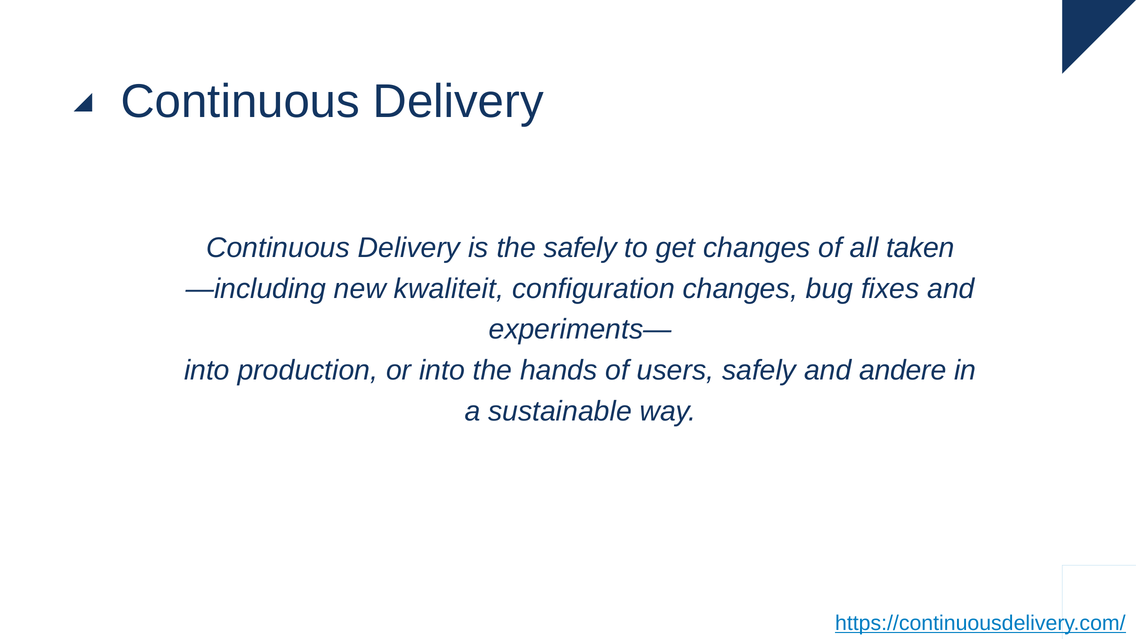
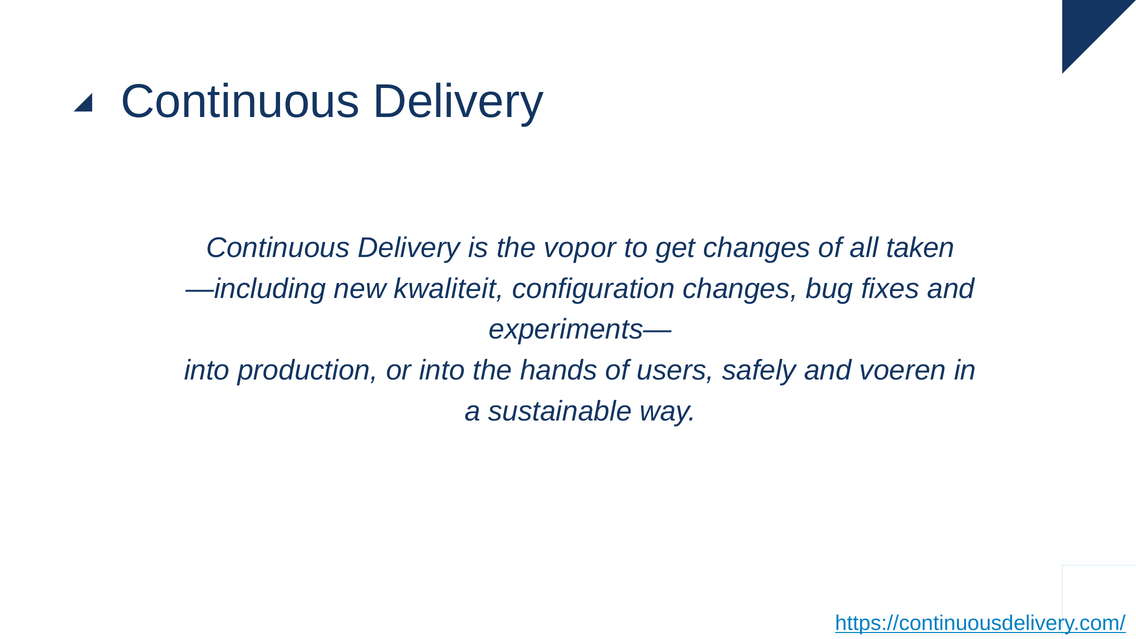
the safely: safely -> vopor (580, 248)
andere: andere -> voeren (903, 370)
